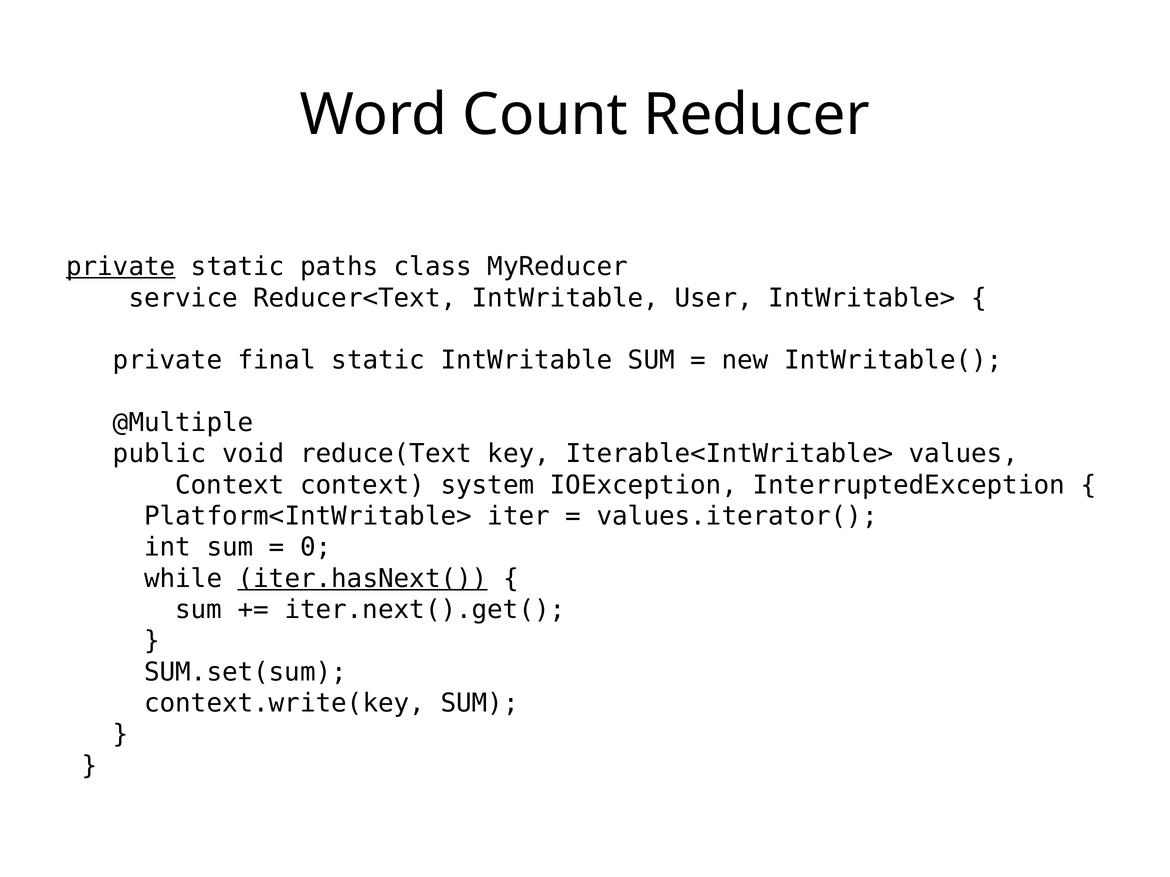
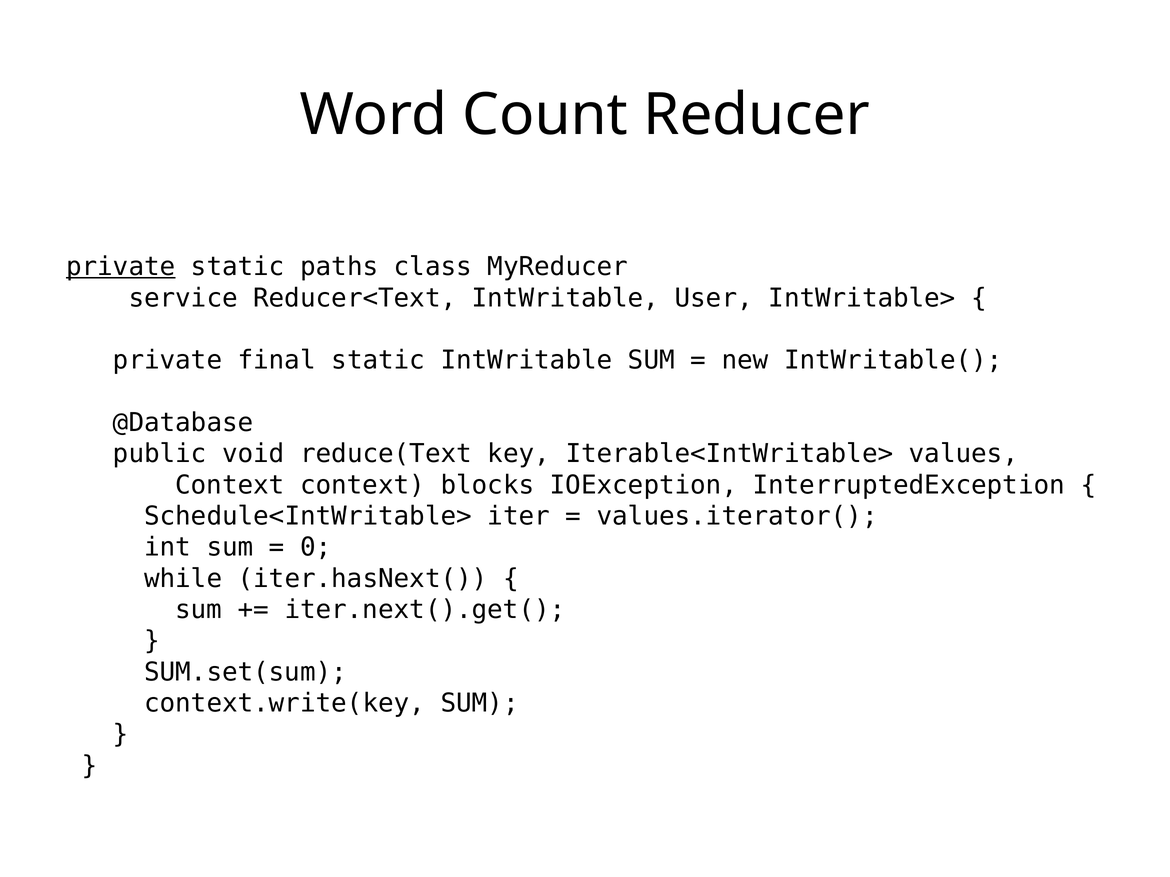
@Multiple: @Multiple -> @Database (183, 423)
system: system -> blocks (487, 485)
Platform<IntWritable>: Platform<IntWritable> -> Schedule<IntWritable> (308, 516)
iter.hasNext( underline: present -> none (363, 579)
